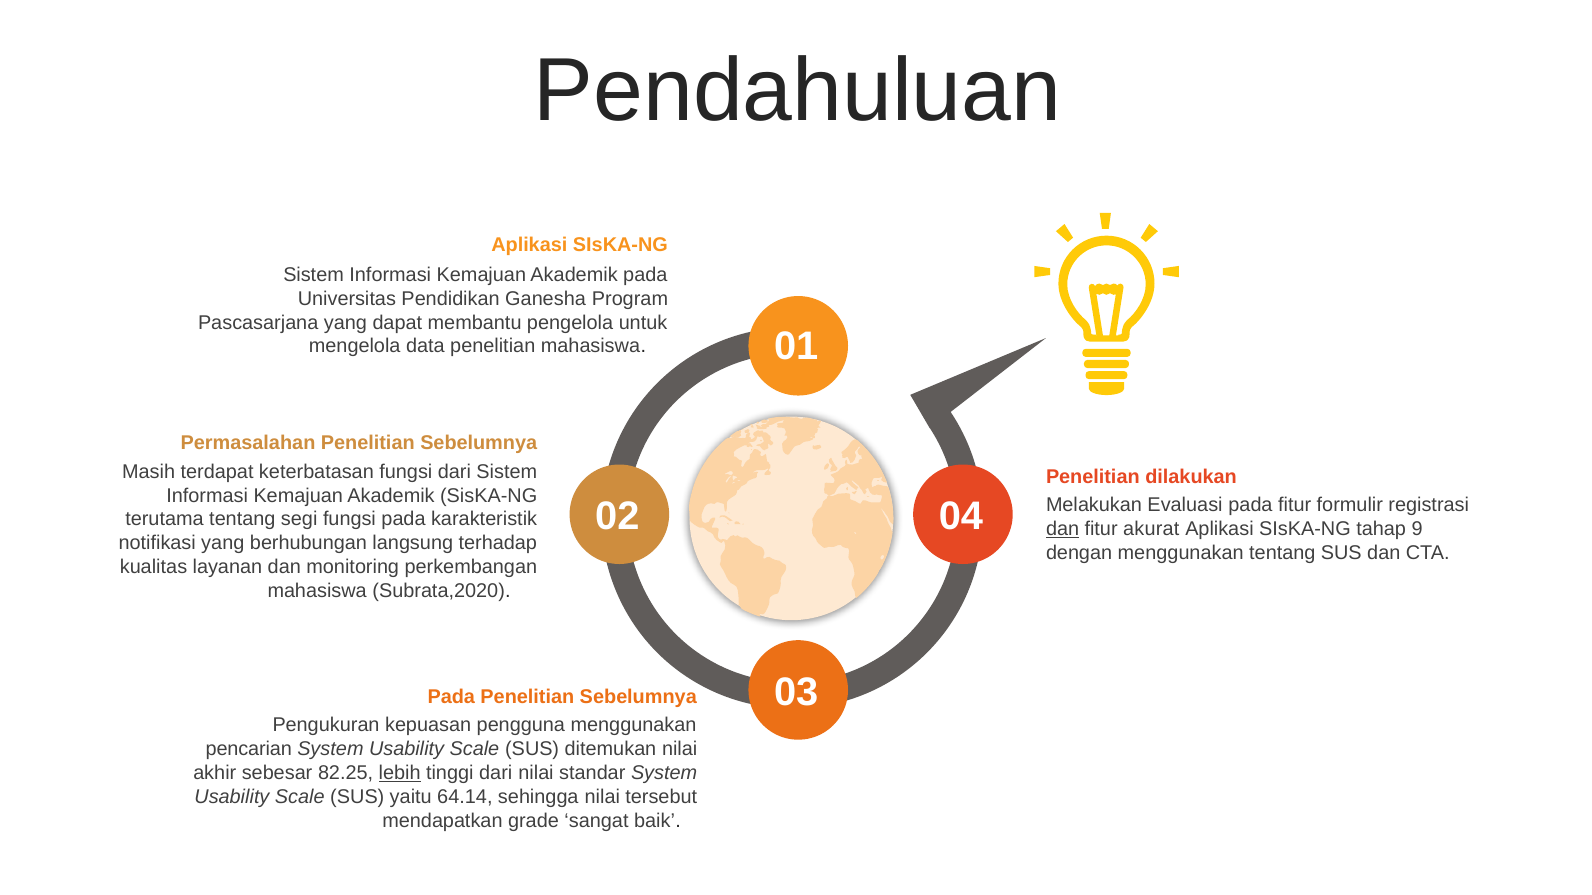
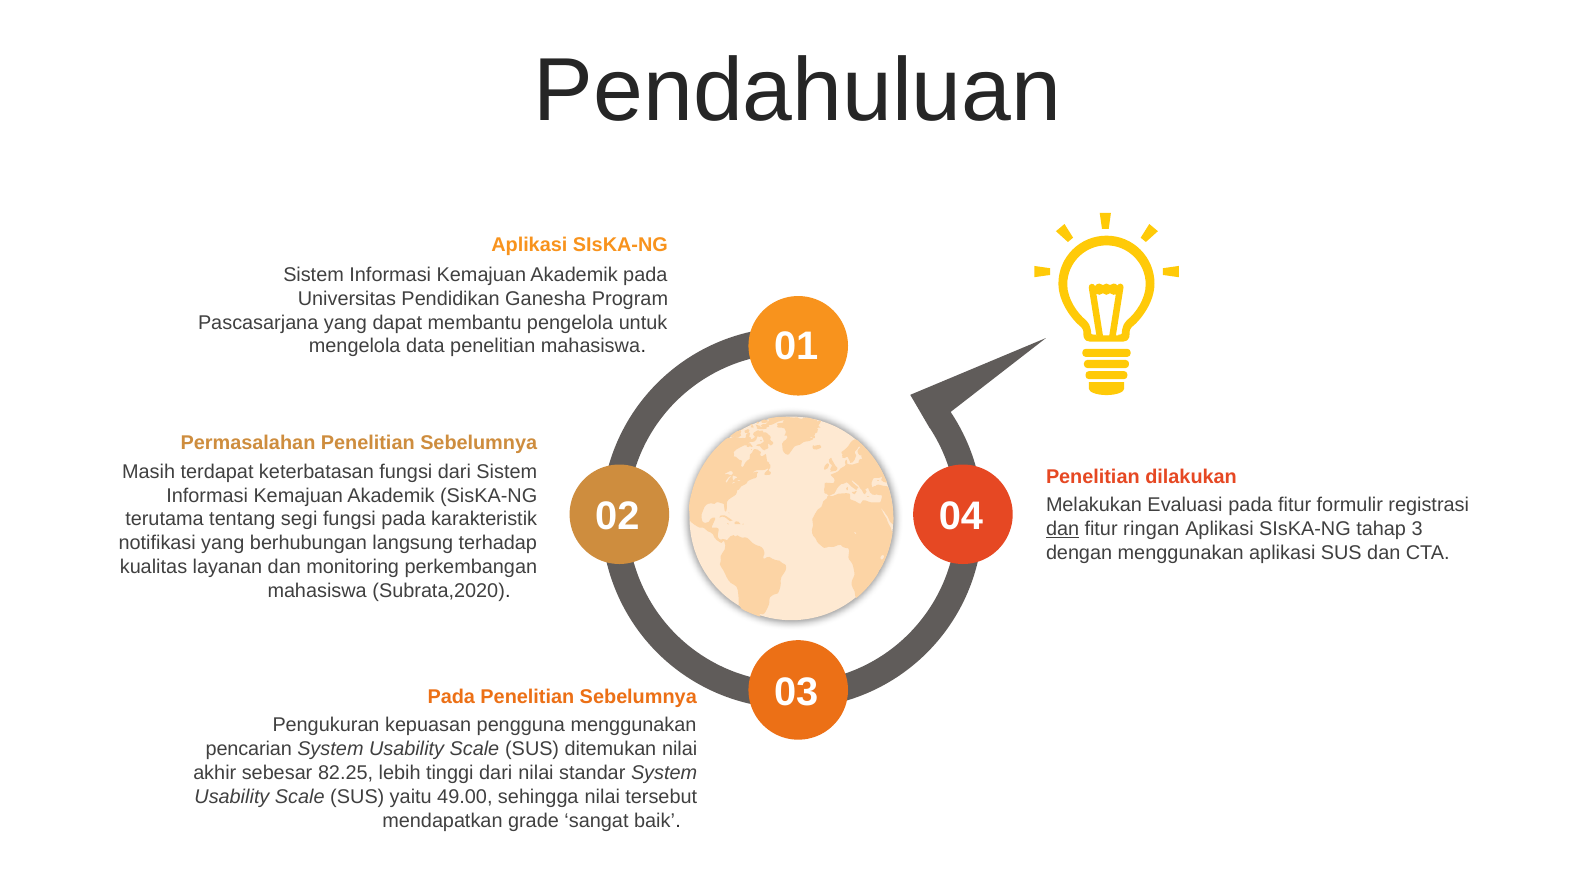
akurat: akurat -> ringan (1151, 529)
9: 9 -> 3 (1417, 529)
menggunakan tentang: tentang -> aplikasi (1282, 553)
lebih underline: present -> none (400, 773)
64.14: 64.14 -> 49.00 (465, 797)
